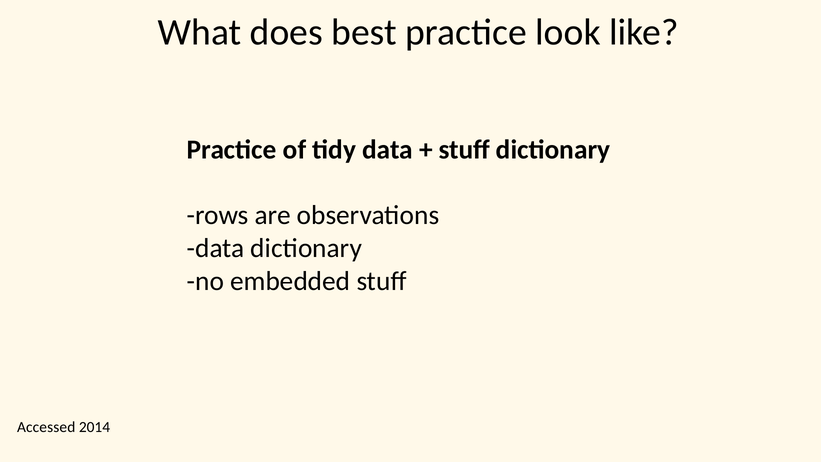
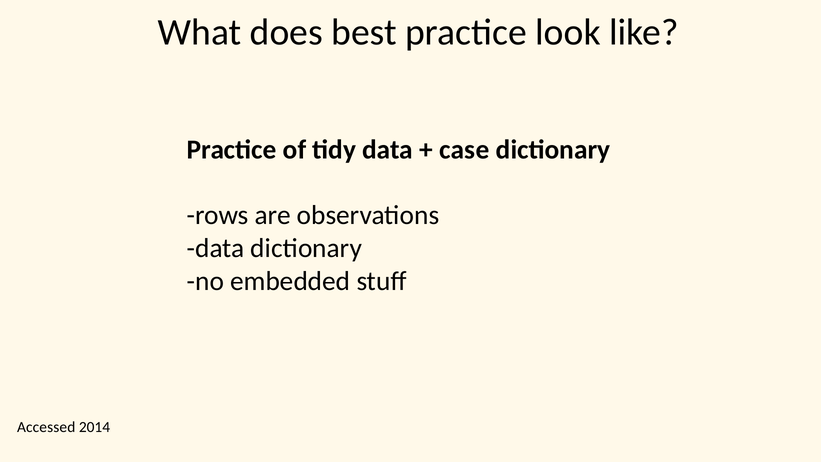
stuff: stuff -> case (464, 150)
